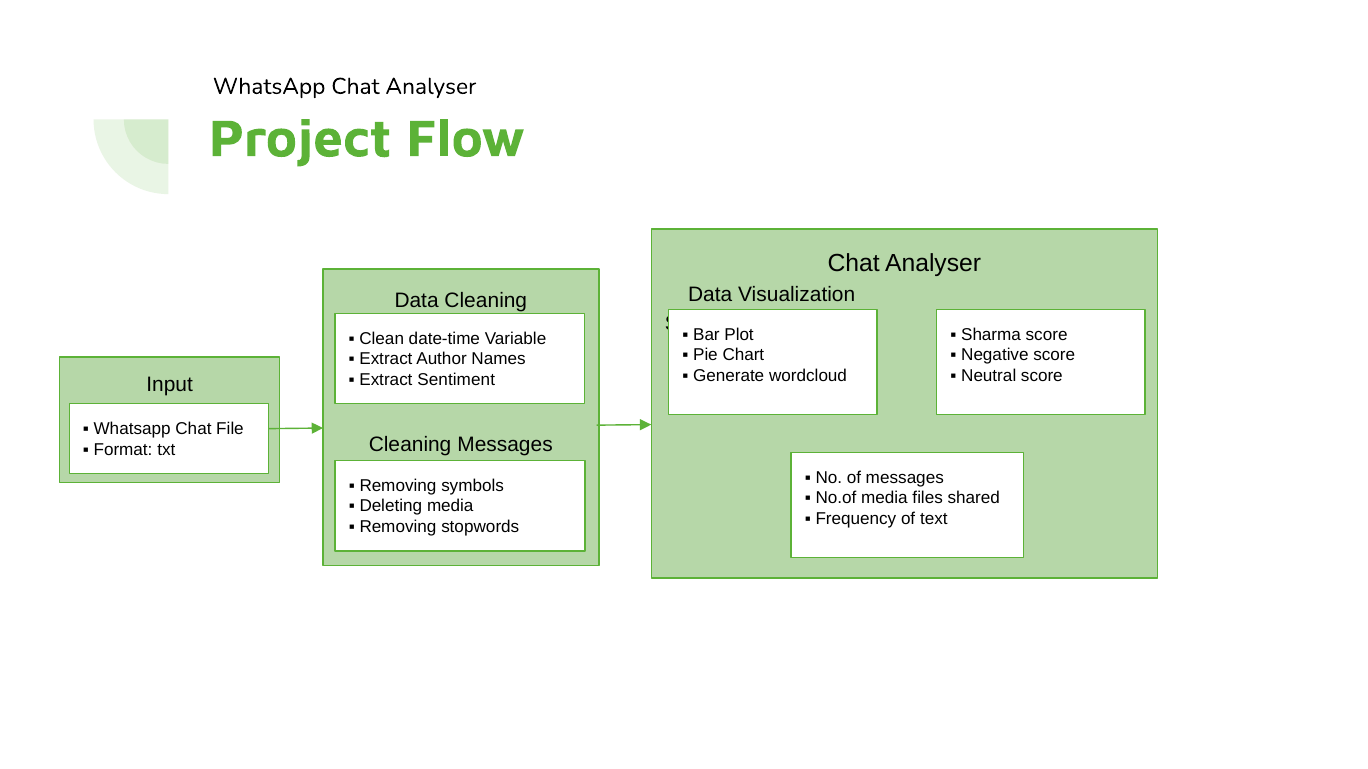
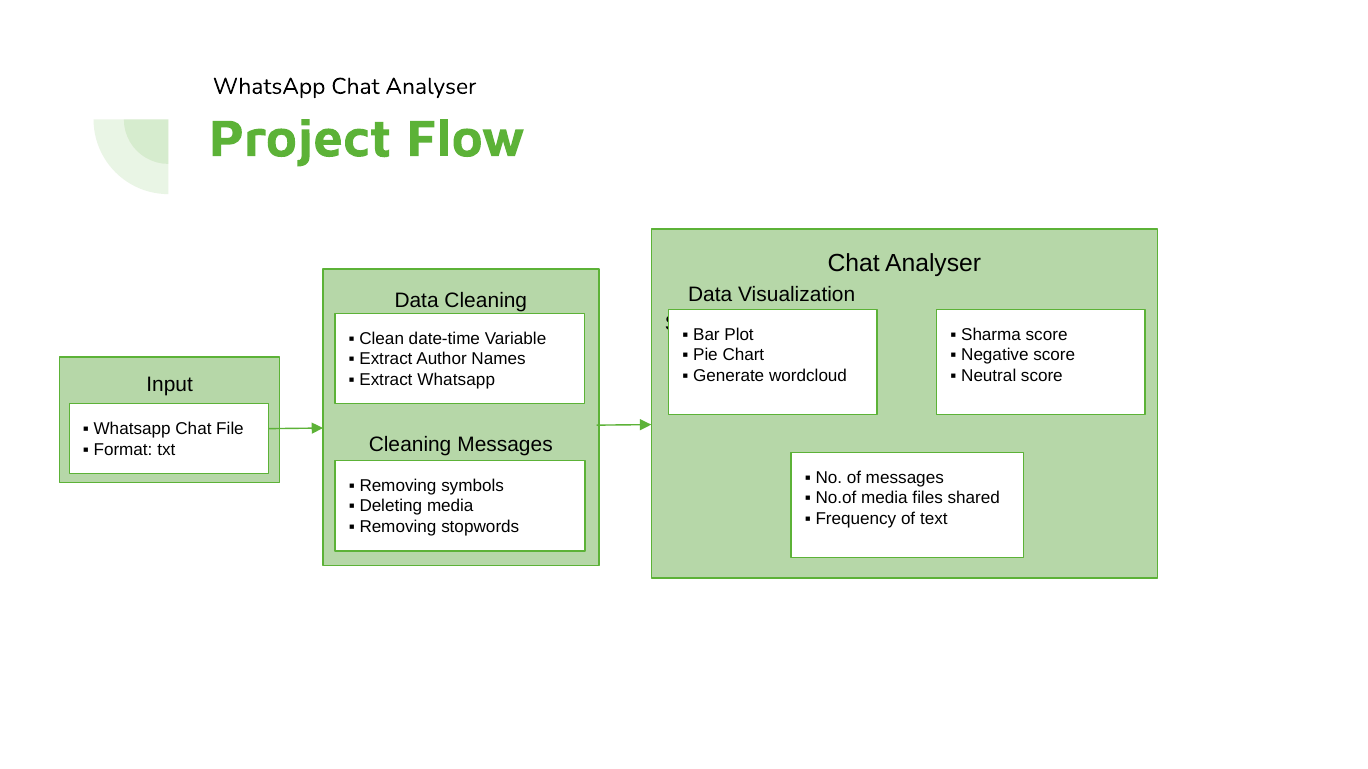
Extract Sentiment: Sentiment -> Whatsapp (456, 380)
